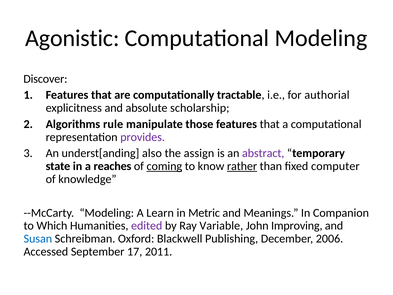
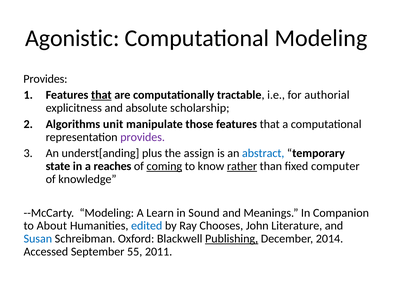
Discover: Discover -> Provides (45, 79)
that underline: none -> present (101, 95)
rule: rule -> unit (113, 124)
also: also -> plus (152, 153)
abstract colour: purple -> blue (263, 153)
Metric: Metric -> Sound (204, 213)
Which: Which -> About (52, 226)
edited colour: purple -> blue (147, 226)
Variable: Variable -> Chooses (221, 226)
Improving: Improving -> Literature (297, 226)
Publishing underline: none -> present (232, 239)
2006: 2006 -> 2014 (330, 239)
17: 17 -> 55 (135, 252)
